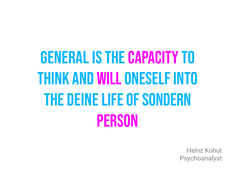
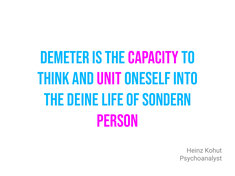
General: General -> Demeter (65, 58)
will: will -> unit (109, 79)
